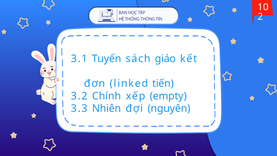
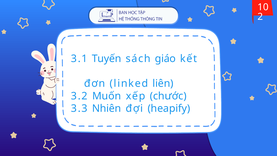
tiến: tiến -> liên (163, 83)
Chính: Chính -> Muốn (107, 96)
empty: empty -> chước (168, 96)
nguyên: nguyên -> heapify (169, 108)
